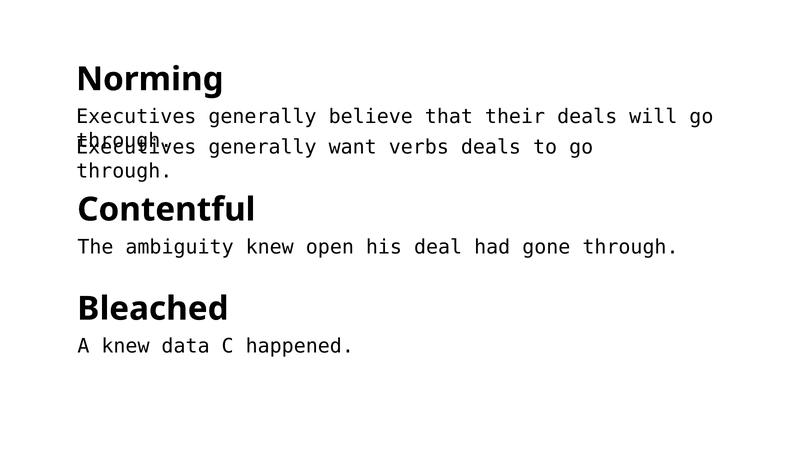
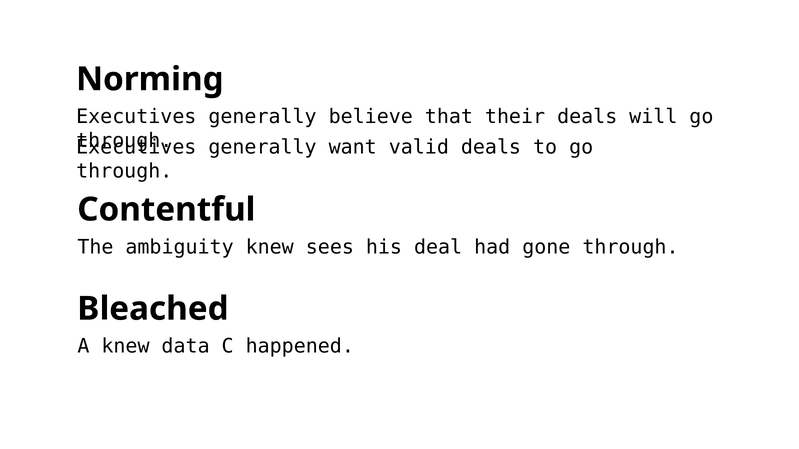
verbs: verbs -> valid (419, 147)
open: open -> sees (330, 247)
